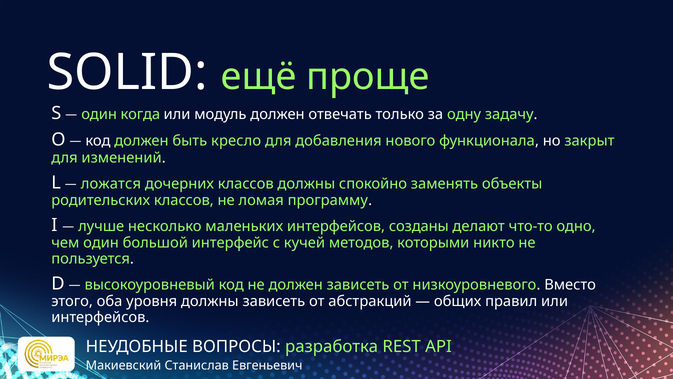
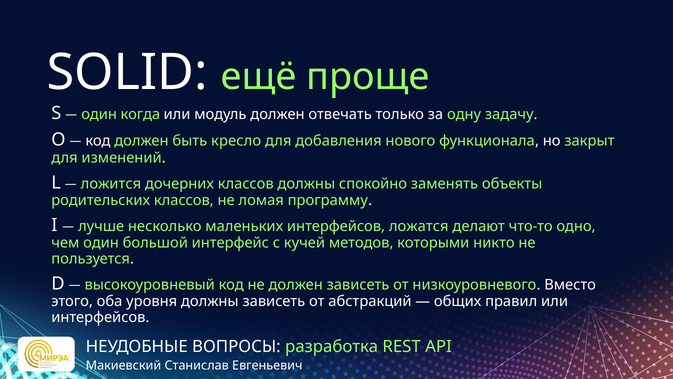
ложатся: ложатся -> ложится (111, 183)
созданы: созданы -> ложатся (419, 226)
